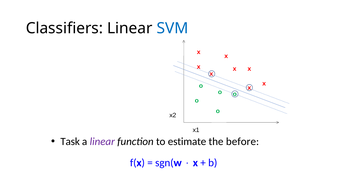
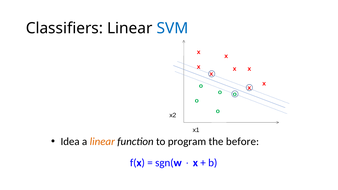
Task: Task -> Idea (70, 142)
linear colour: purple -> orange (102, 142)
estimate: estimate -> program (187, 142)
